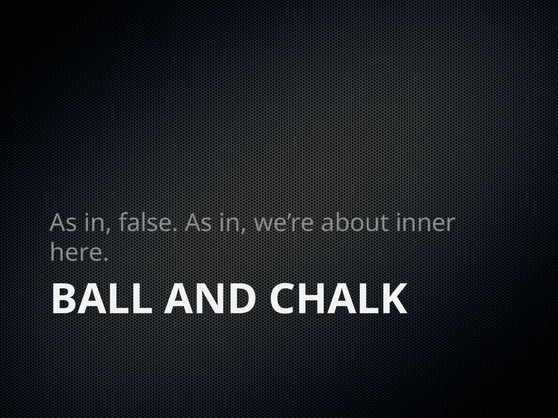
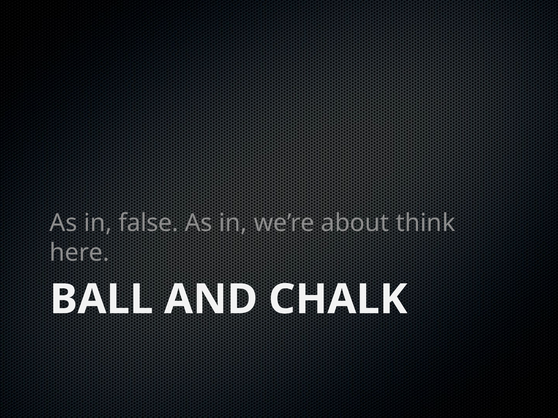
inner: inner -> think (425, 223)
